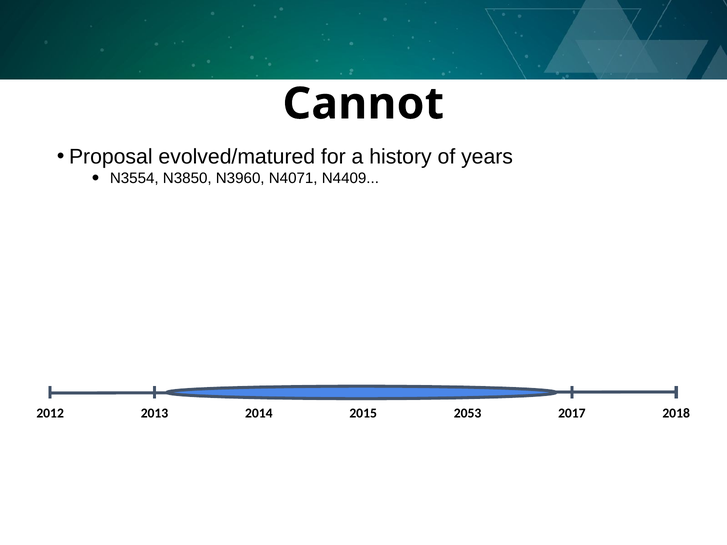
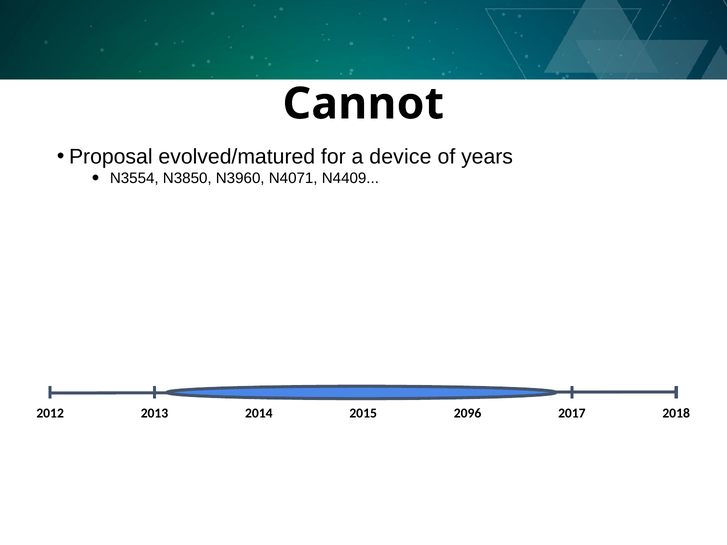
history: history -> device (400, 157)
2053: 2053 -> 2096 (468, 413)
